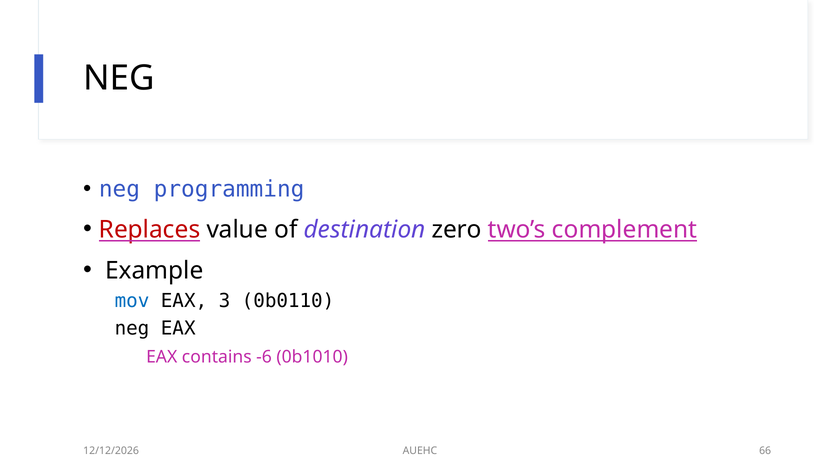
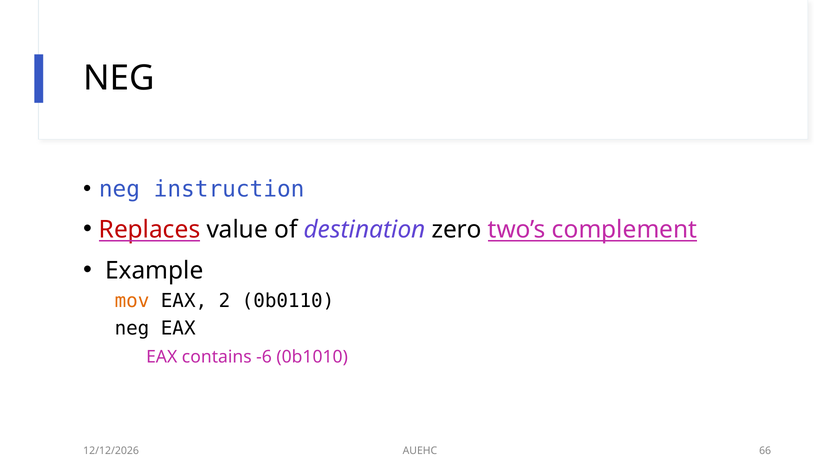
programming: programming -> instruction (229, 189)
mov colour: blue -> orange (132, 301)
3: 3 -> 2 (224, 301)
